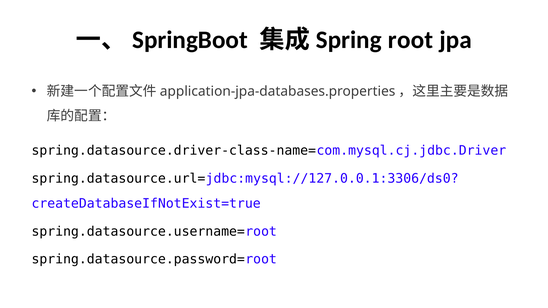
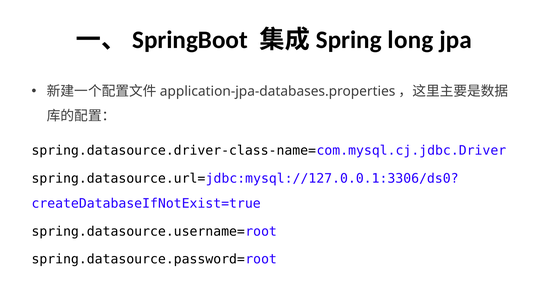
root: root -> long (410, 40)
